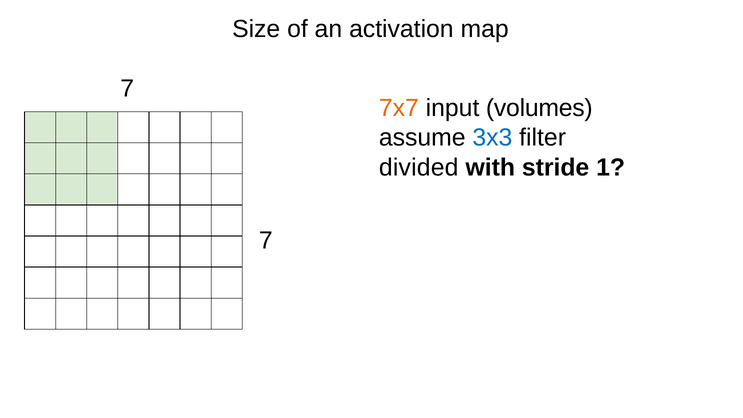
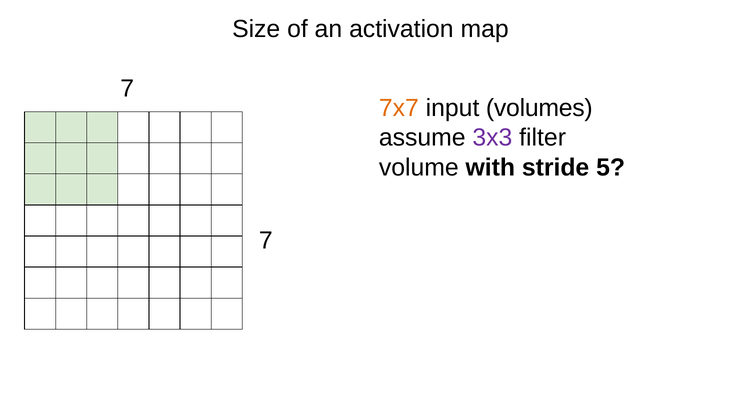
3x3 colour: blue -> purple (492, 138)
divided: divided -> volume (419, 167)
1: 1 -> 5 (611, 167)
